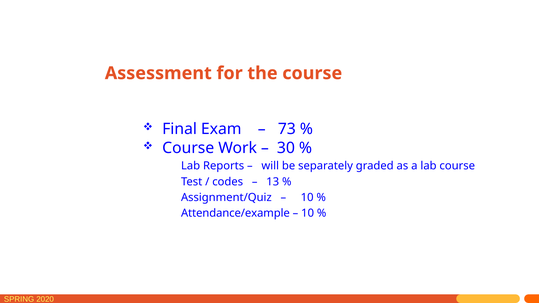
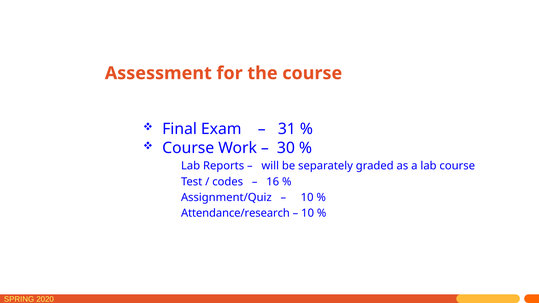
73: 73 -> 31 (287, 129)
13: 13 -> 16 (273, 182)
Attendance/example: Attendance/example -> Attendance/research (235, 213)
